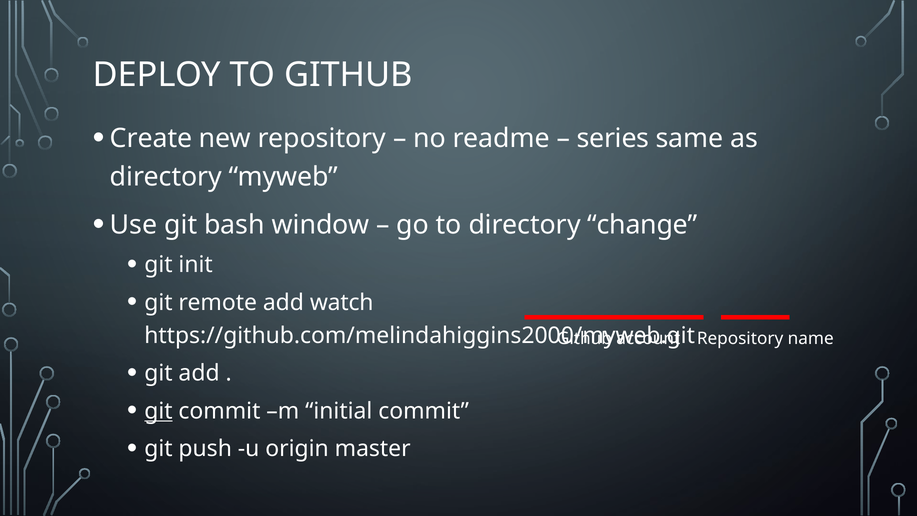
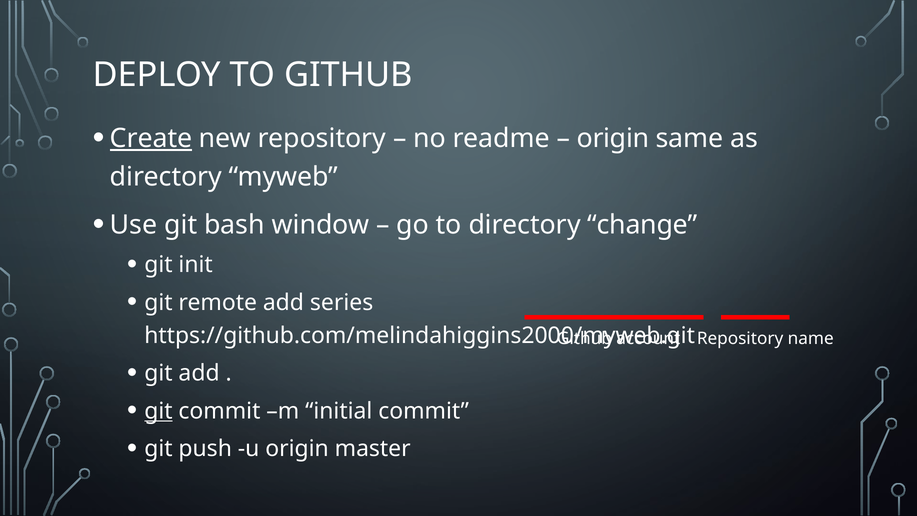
Create underline: none -> present (151, 138)
series: series -> origin (613, 138)
watch: watch -> series (342, 302)
